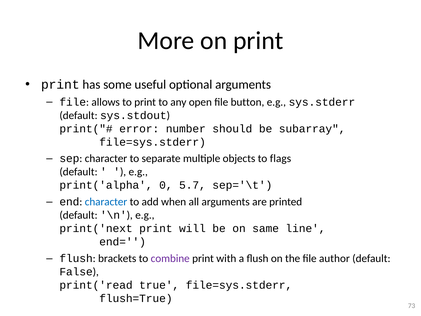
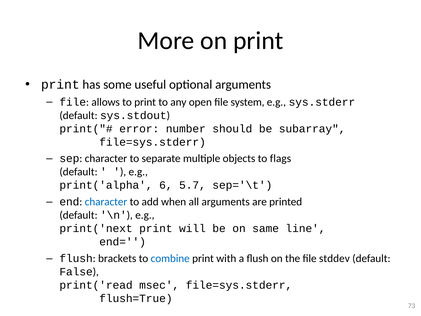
button: button -> system (248, 102)
0: 0 -> 6 (166, 185)
combine colour: purple -> blue (170, 258)
author: author -> stddev (334, 258)
true: true -> msec (159, 285)
